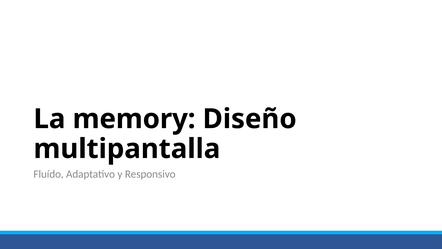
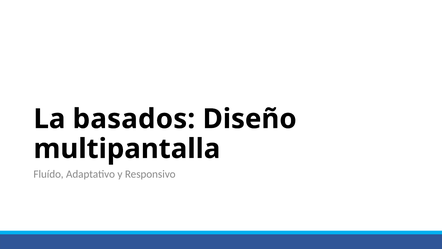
memory: memory -> basados (134, 119)
